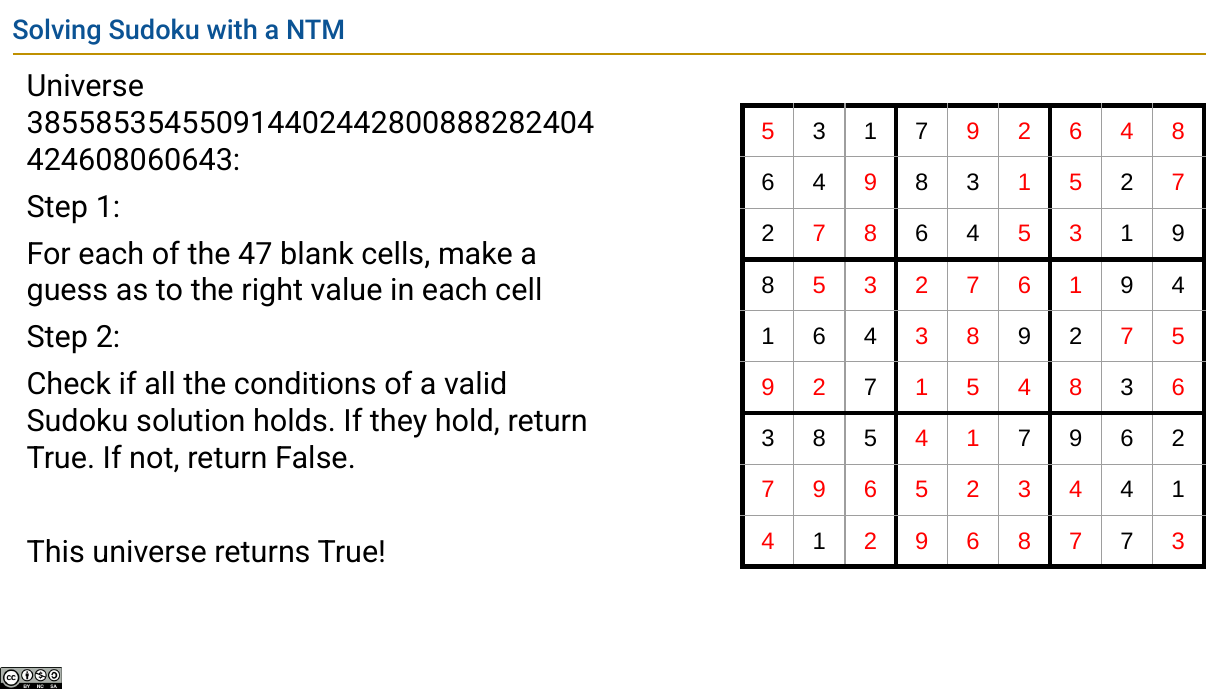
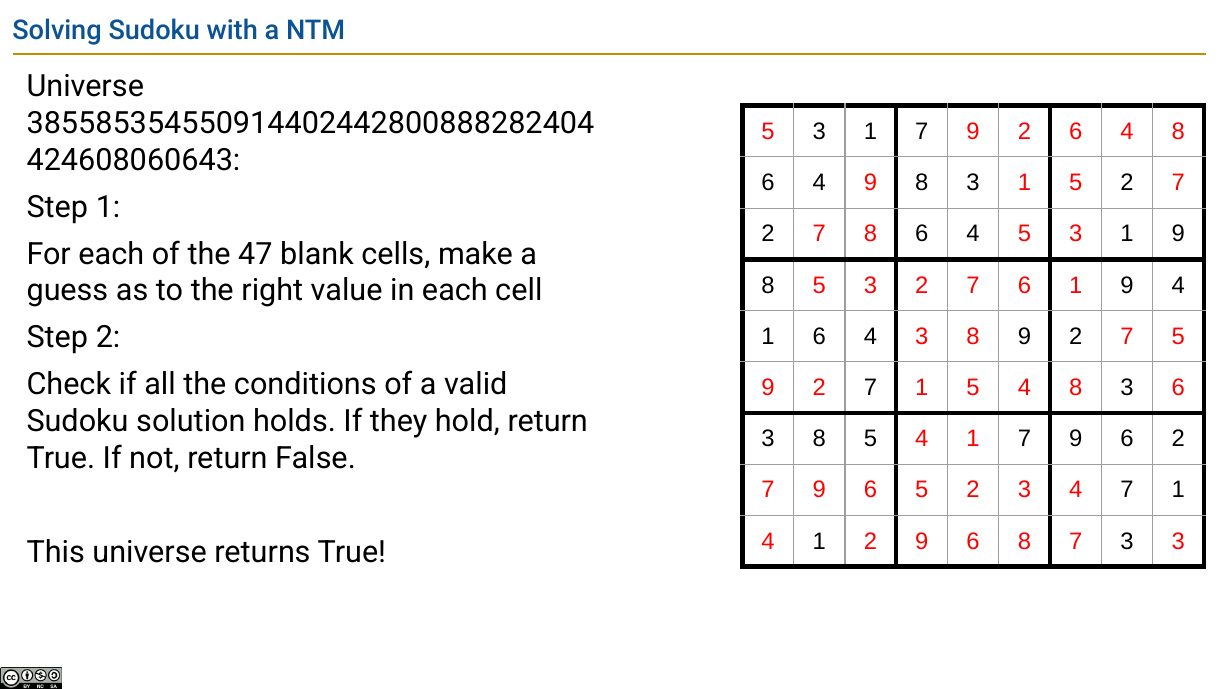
4 4: 4 -> 7 (1127, 490)
7 7: 7 -> 3 (1127, 541)
